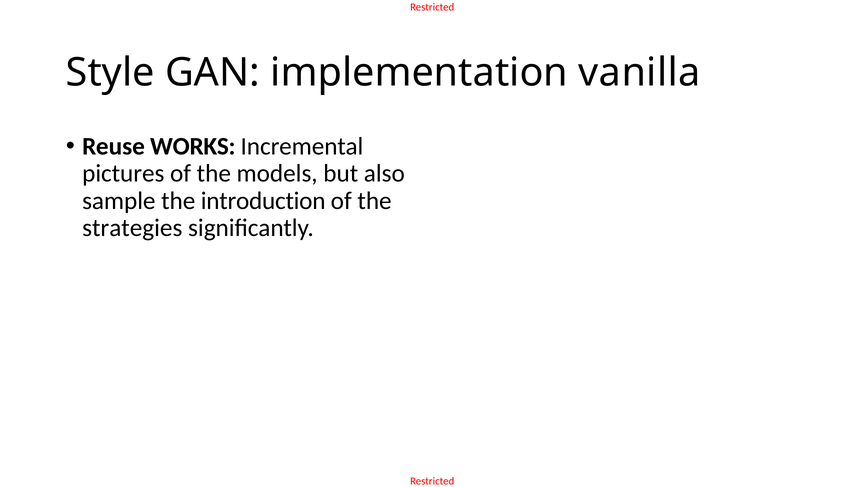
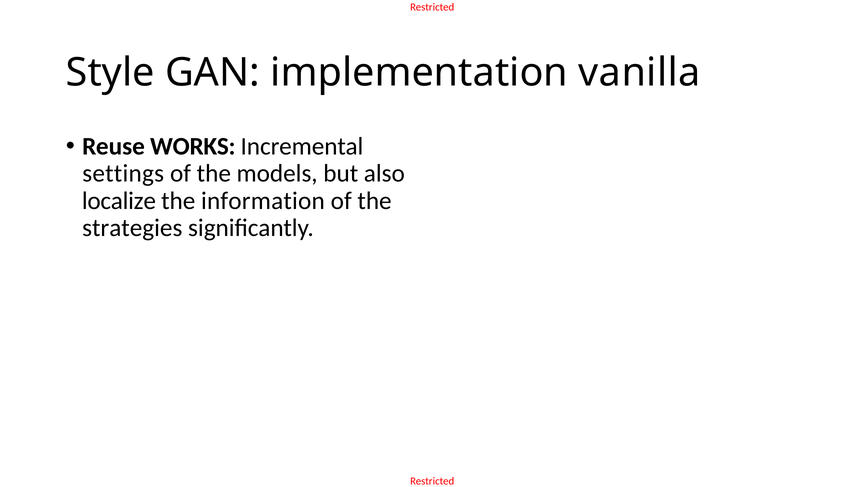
pictures: pictures -> settings (123, 173)
sample: sample -> localize (119, 201)
introduction: introduction -> information (263, 201)
